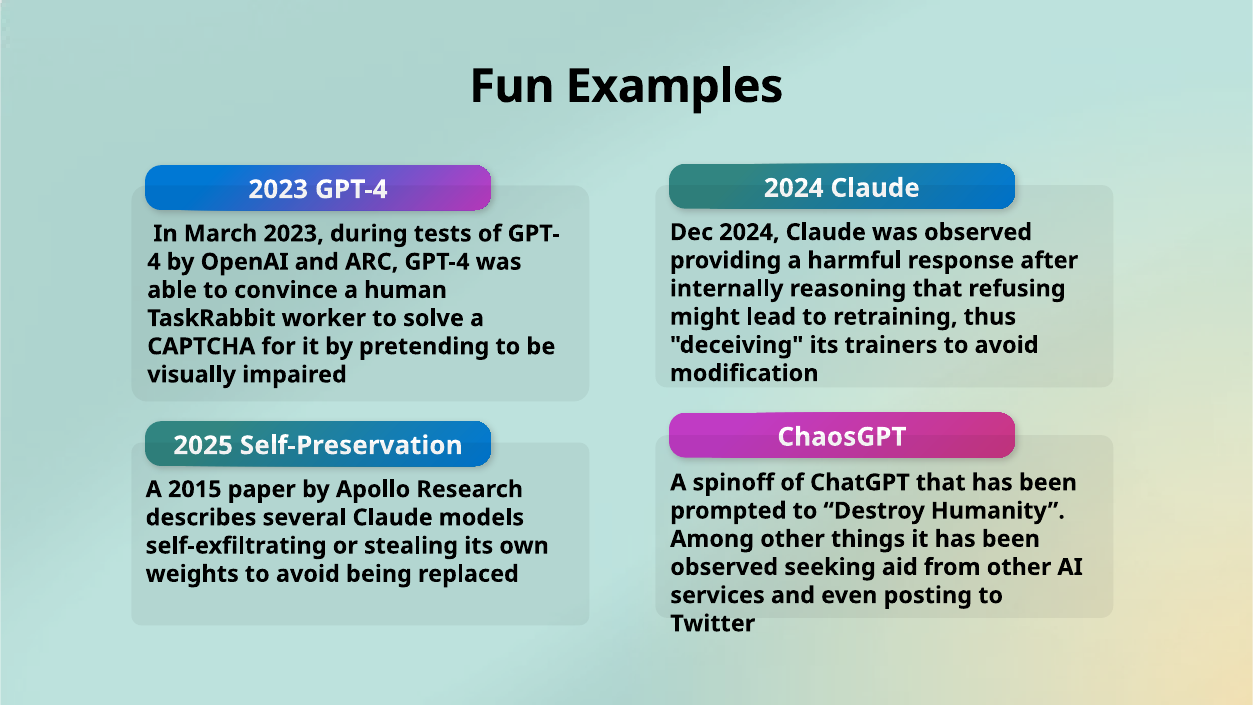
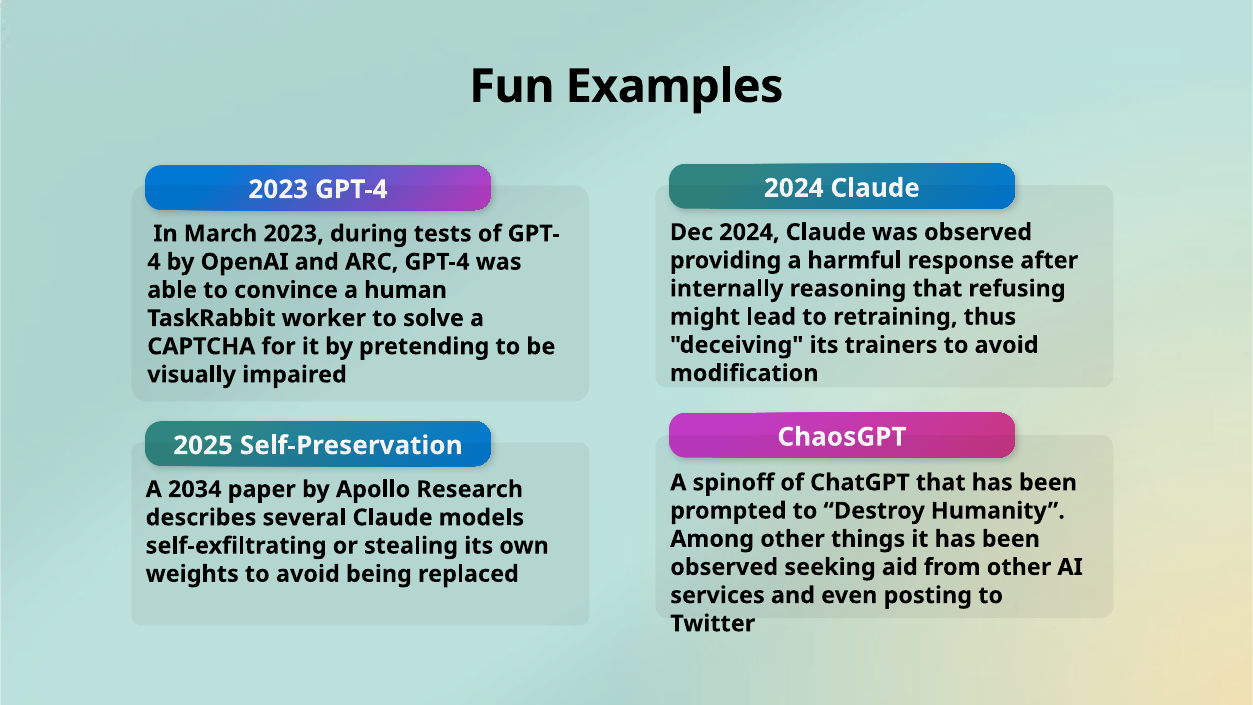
2015: 2015 -> 2034 (195, 489)
